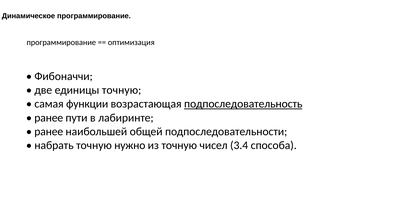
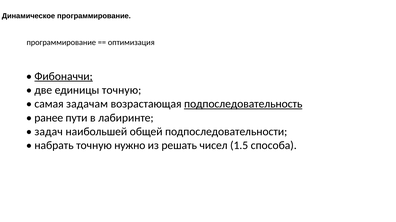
Фибоначчи underline: none -> present (64, 77)
функции: функции -> задачам (87, 104)
ранее: ранее -> задач (49, 132)
из точную: точную -> решать (179, 146)
3.4: 3.4 -> 1.5 (239, 146)
